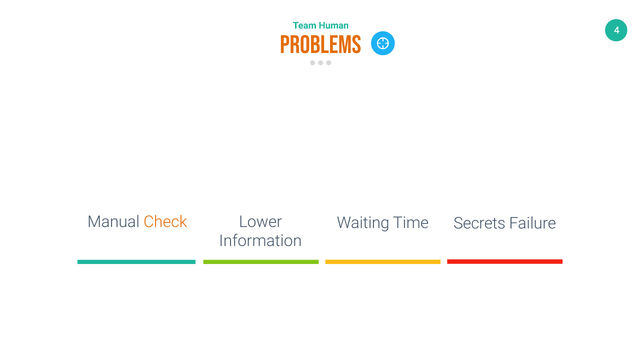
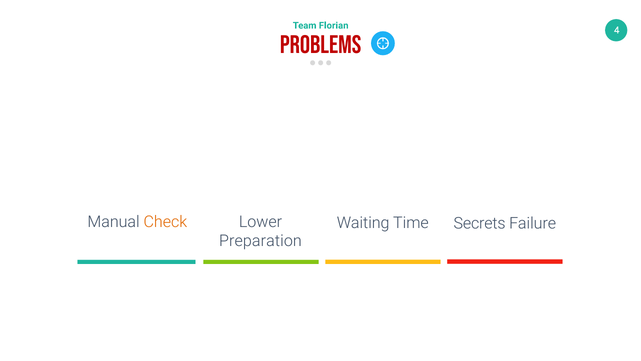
Human: Human -> Florian (334, 26)
Problems colour: orange -> red (321, 45)
Information: Information -> Preparation (260, 241)
